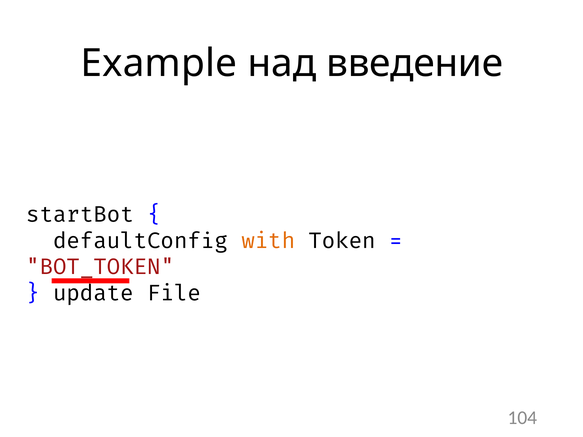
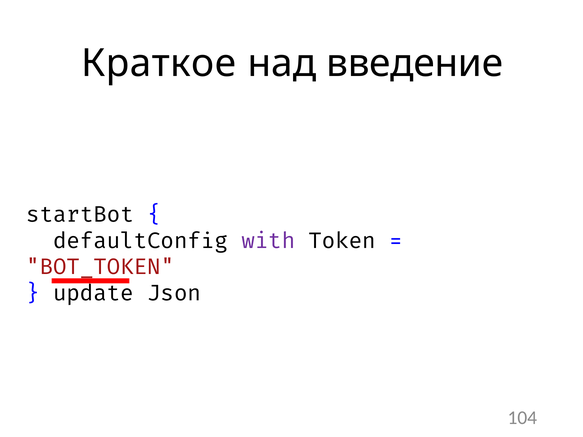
Example: Example -> Краткое (159, 63)
with colour: orange -> purple (268, 241)
File: File -> Json (174, 293)
